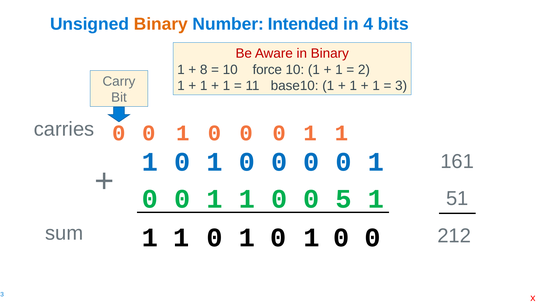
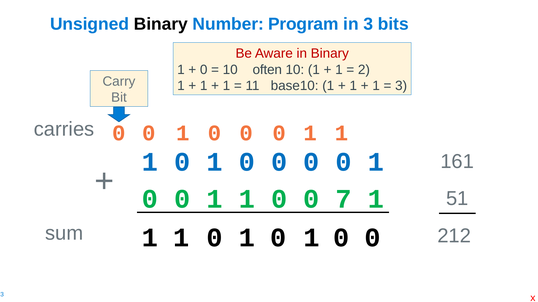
Binary colour: orange -> black (161, 24)
Intended: Intended -> Program (303, 24)
in 4: 4 -> 3 (368, 24)
8: 8 -> 0 (204, 70)
force: force -> often (267, 70)
5: 5 -> 7 (344, 199)
